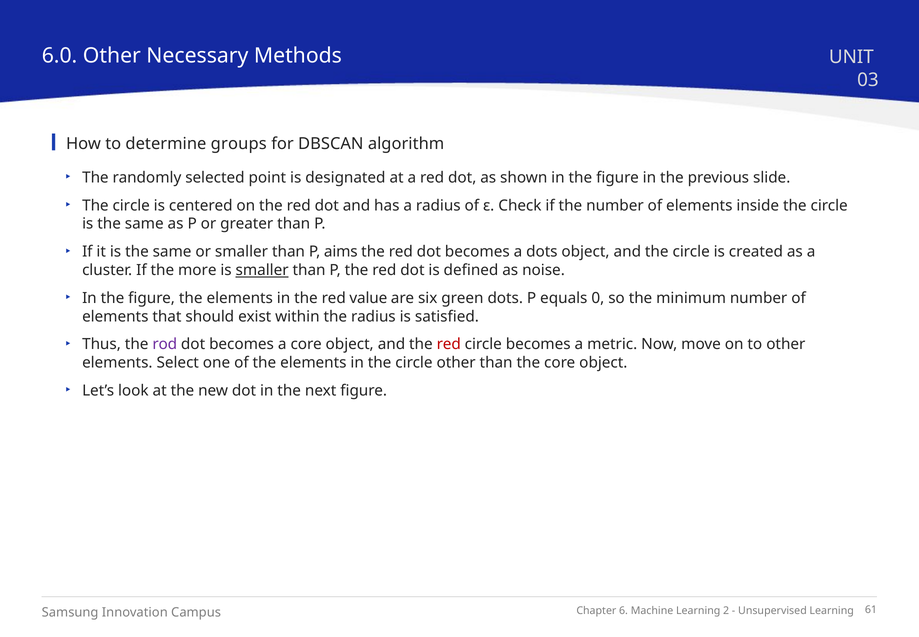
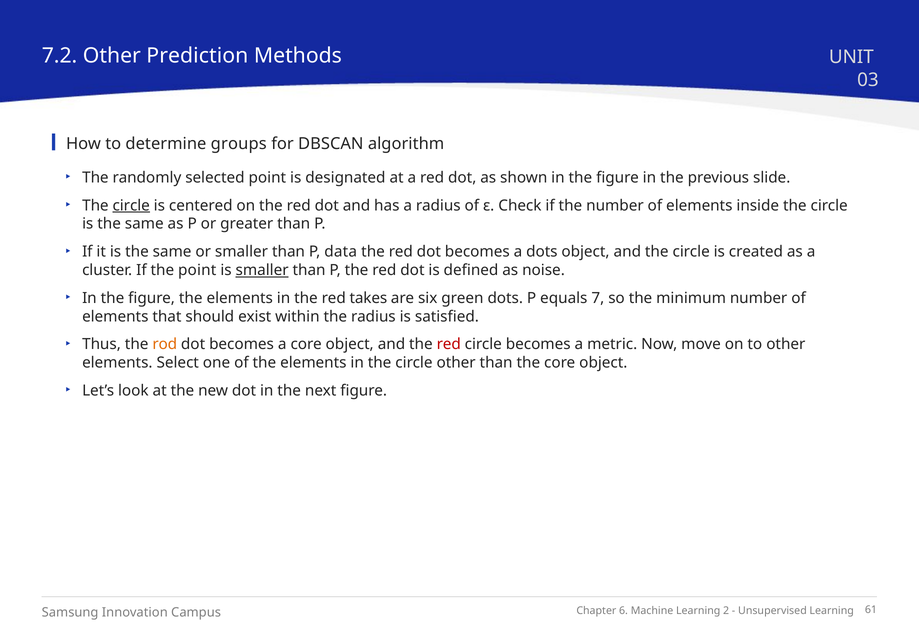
6.0: 6.0 -> 7.2 (60, 56)
Necessary: Necessary -> Prediction (197, 56)
circle underline: none -> present (131, 205)
aims: aims -> data (341, 252)
the more: more -> point (197, 270)
value: value -> takes (368, 298)
0: 0 -> 7 (598, 298)
rod colour: purple -> orange (165, 344)
